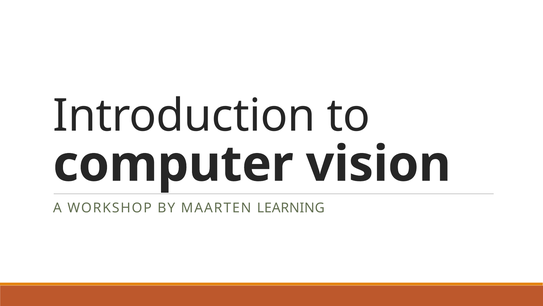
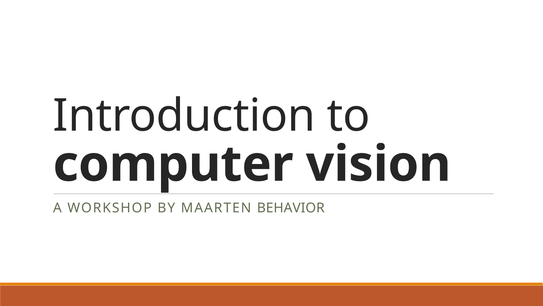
LEARNING: LEARNING -> BEHAVIOR (291, 208)
